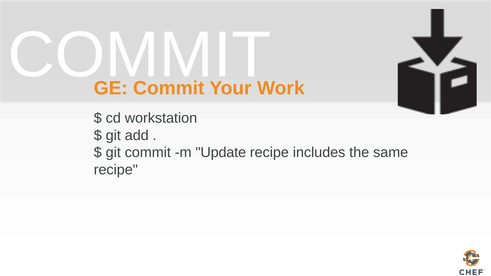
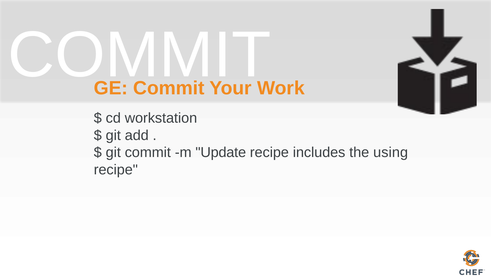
same: same -> using (391, 153)
